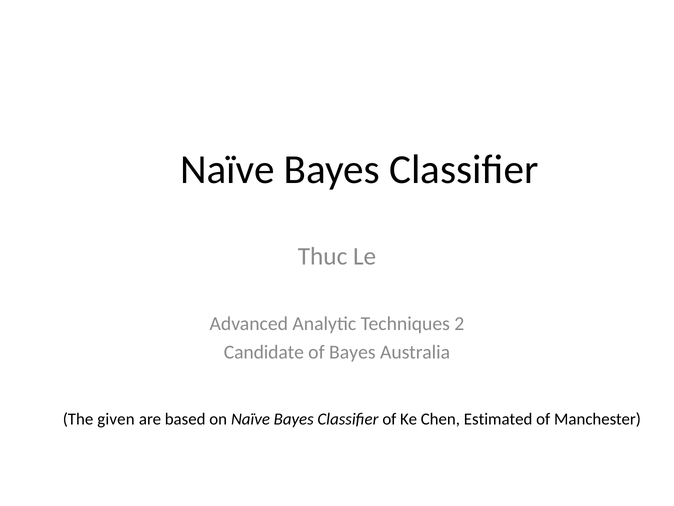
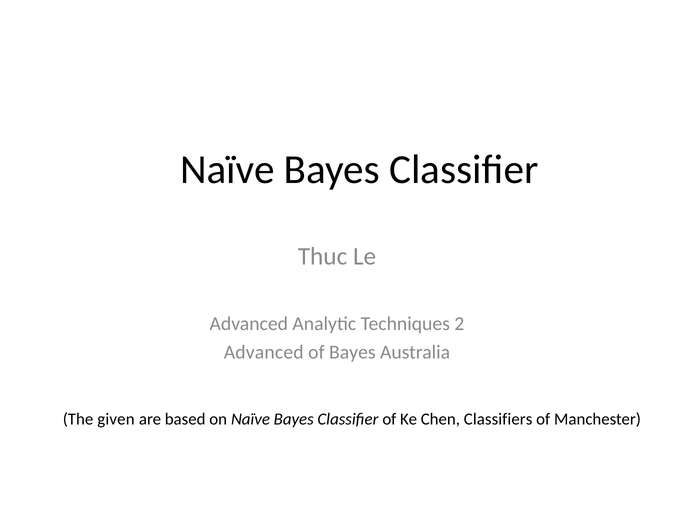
Candidate: Candidate -> Advanced (264, 352)
Estimated: Estimated -> Classifiers (498, 419)
